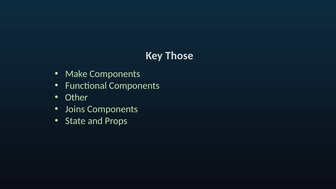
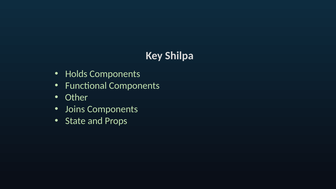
Those: Those -> Shilpa (179, 56)
Make: Make -> Holds (76, 74)
